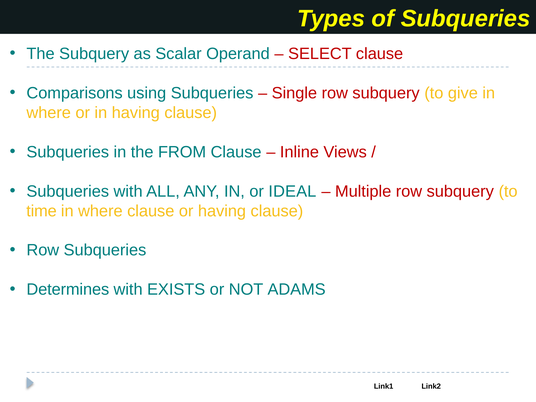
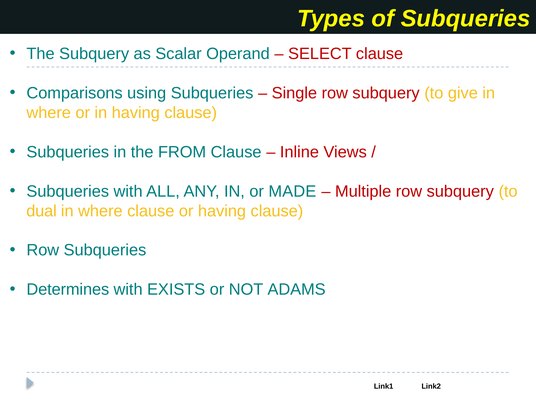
IDEAL: IDEAL -> MADE (292, 191)
time: time -> dual (42, 211)
